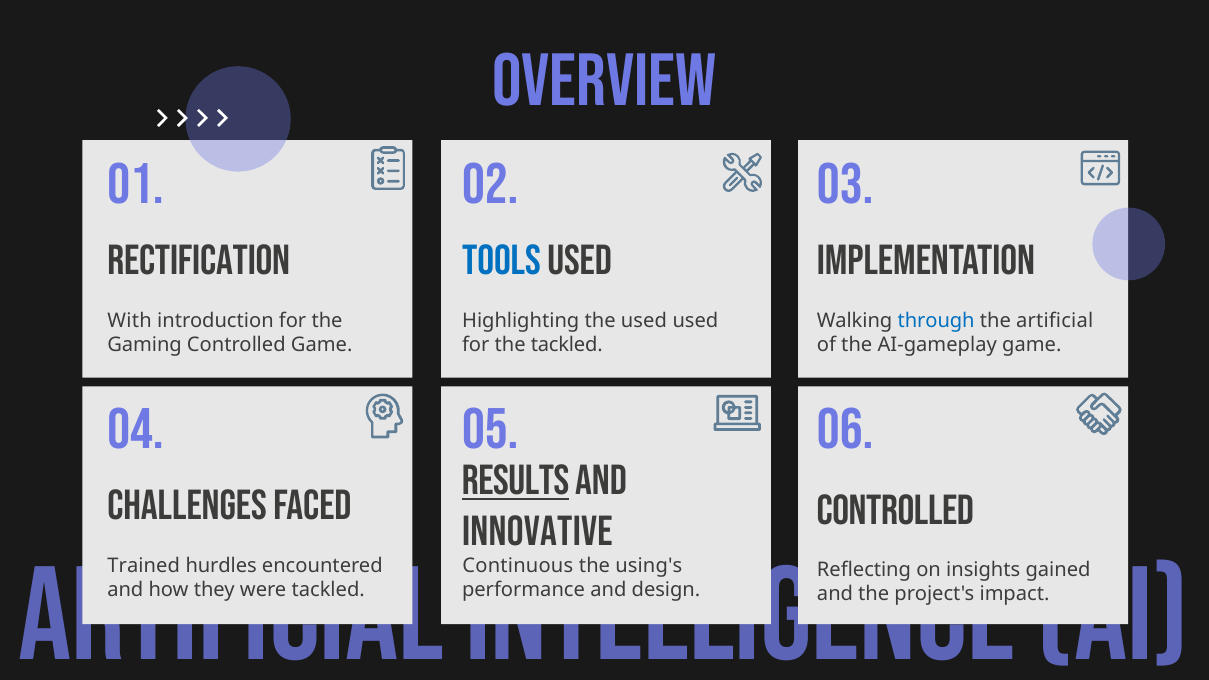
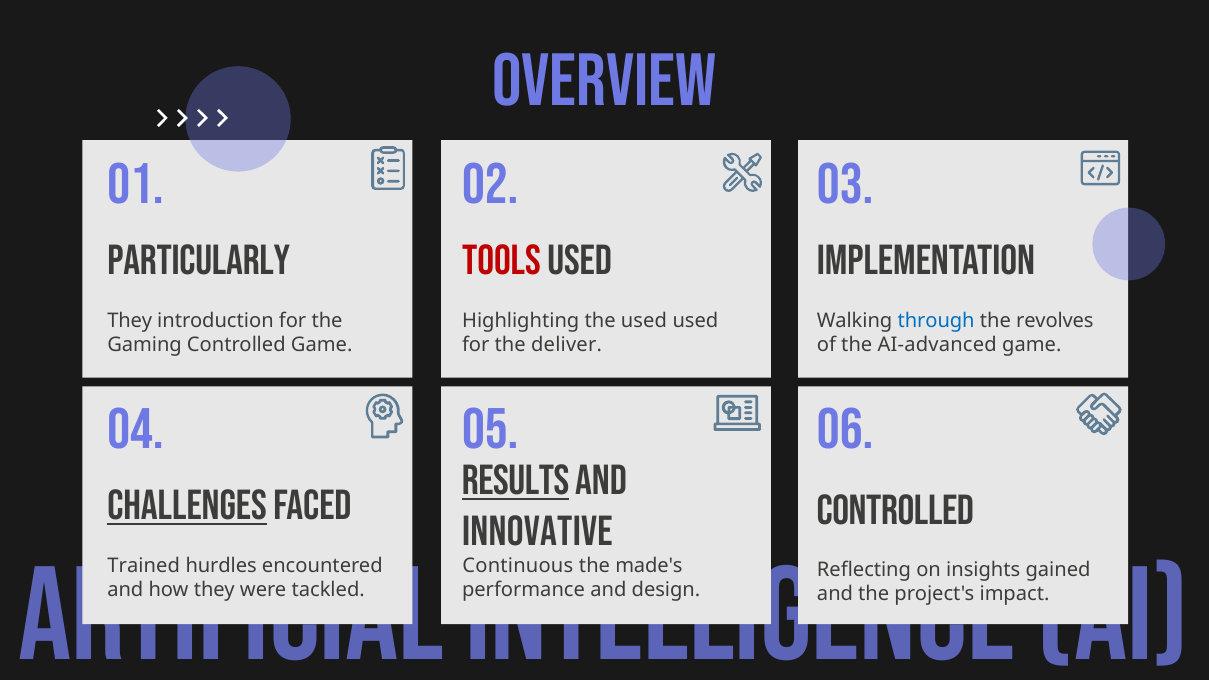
Rectification: Rectification -> Particularly (199, 261)
Tools colour: blue -> red (501, 261)
With: With -> They (130, 320)
the artificial: artificial -> revolves (1055, 320)
the tackled: tackled -> deliver (567, 345)
AI-gameplay: AI-gameplay -> AI-advanced (937, 345)
Challenges underline: none -> present (187, 506)
using's: using's -> made's (649, 566)
